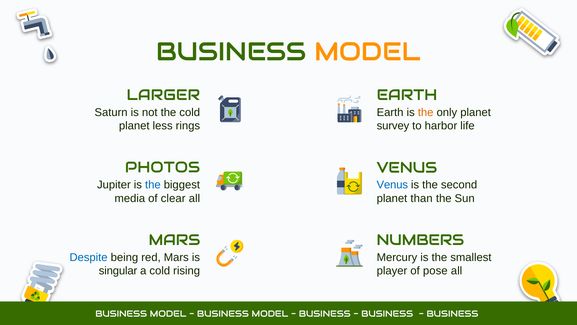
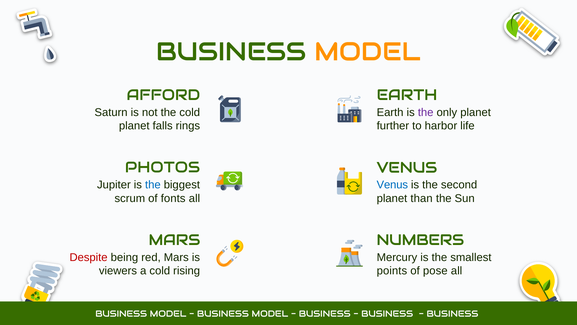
LARGER: LARGER -> AFFORD (163, 95)
the colour: orange -> purple (426, 112)
less: less -> falls (163, 126)
survey: survey -> further (393, 126)
media: media -> scrum (130, 198)
clear: clear -> fonts (173, 198)
Despite colour: blue -> red (89, 257)
singular: singular -> viewers (118, 271)
player: player -> points (392, 271)
